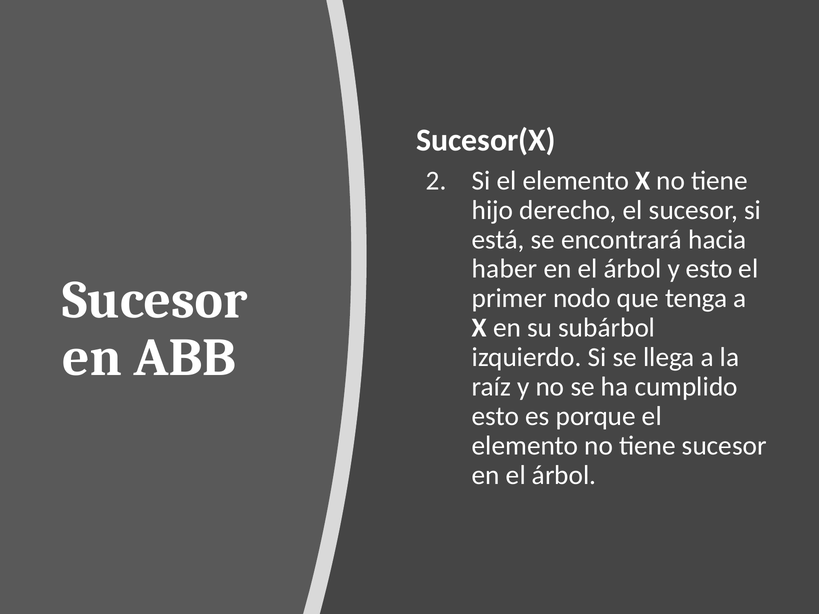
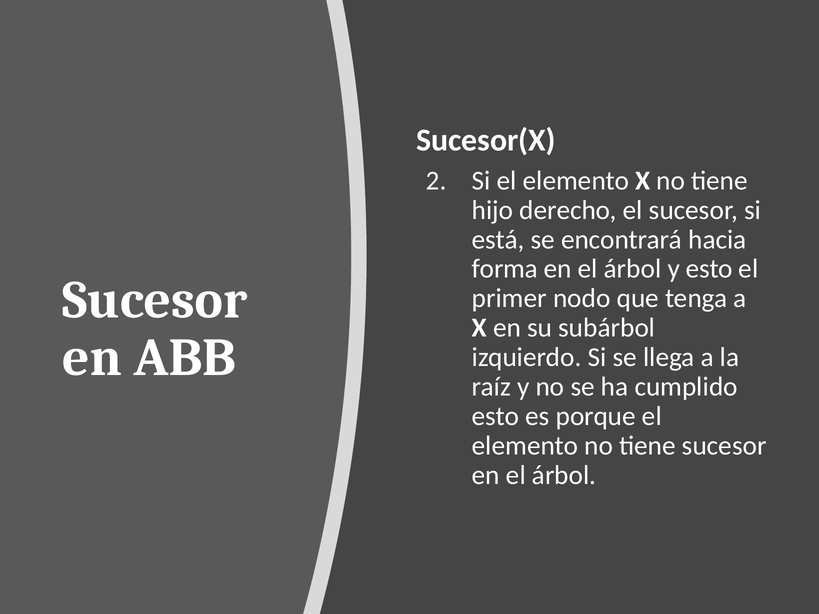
haber: haber -> forma (505, 269)
